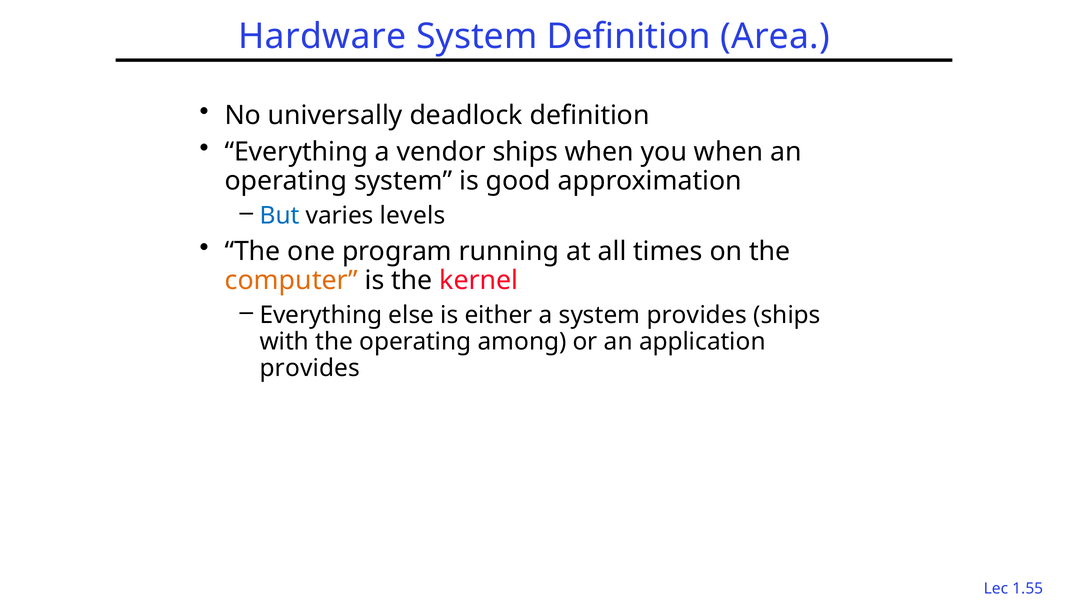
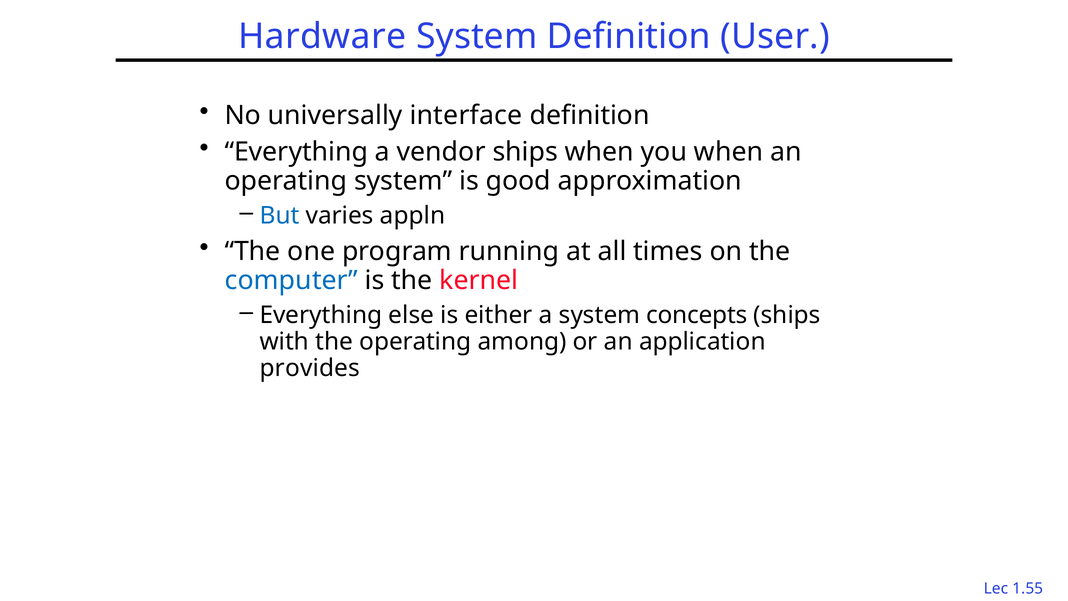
Area: Area -> User (775, 36)
deadlock: deadlock -> interface (466, 115)
levels: levels -> appln (413, 216)
computer colour: orange -> blue (291, 280)
system provides: provides -> concepts (697, 315)
